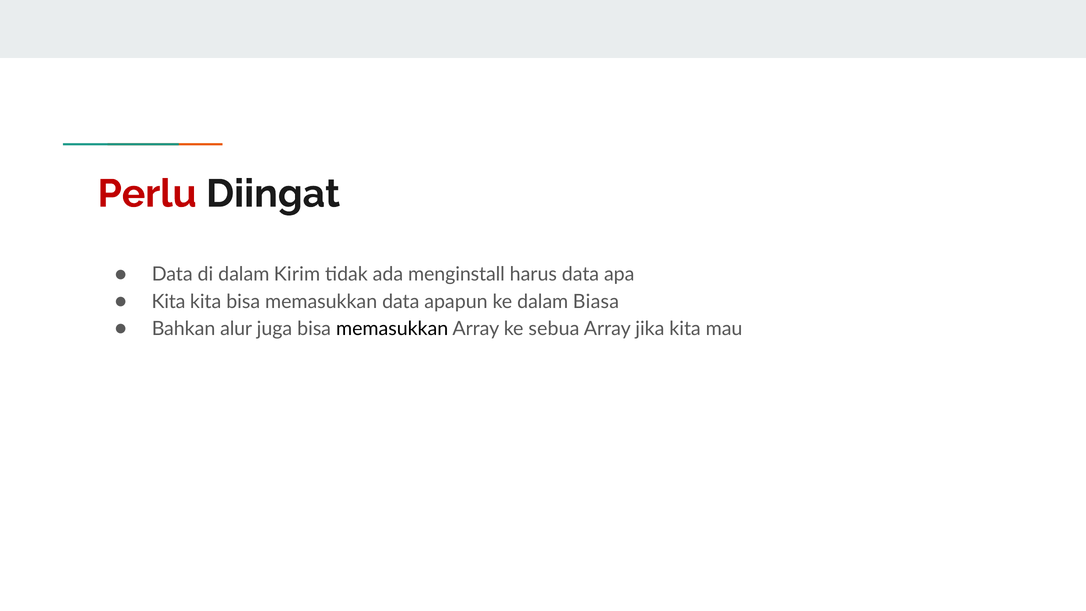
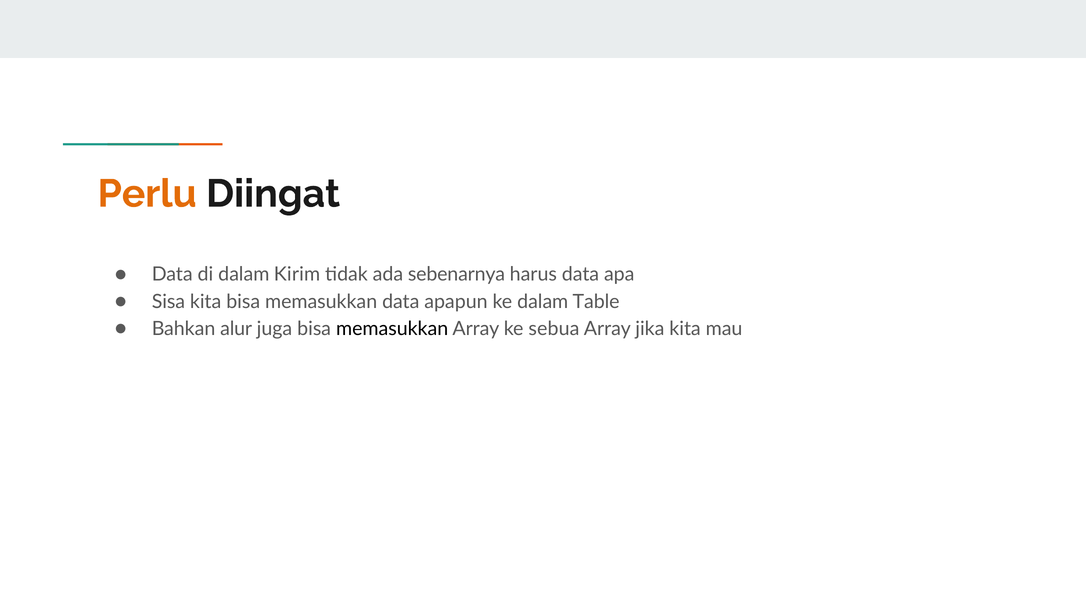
Perlu colour: red -> orange (147, 194)
menginstall: menginstall -> sebenarnya (456, 274)
Kita: Kita -> Sisa (168, 301)
Biasa: Biasa -> Table (596, 301)
